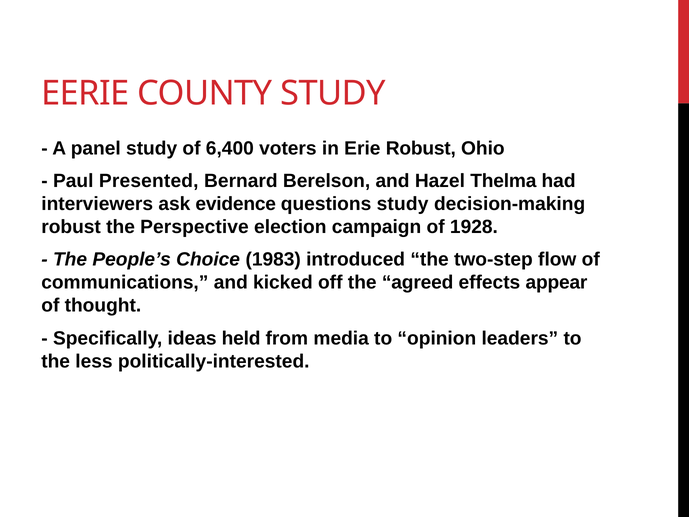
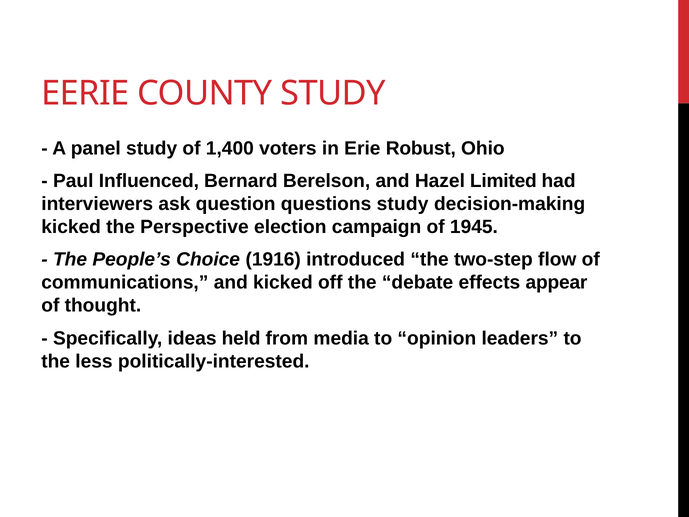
6,400: 6,400 -> 1,400 (230, 148)
Presented: Presented -> Influenced (149, 181)
Thelma: Thelma -> Limited (503, 181)
evidence: evidence -> question (236, 204)
robust: robust -> kicked (71, 227)
1928: 1928 -> 1945 (474, 227)
1983: 1983 -> 1916 (273, 260)
agreed: agreed -> debate (418, 283)
